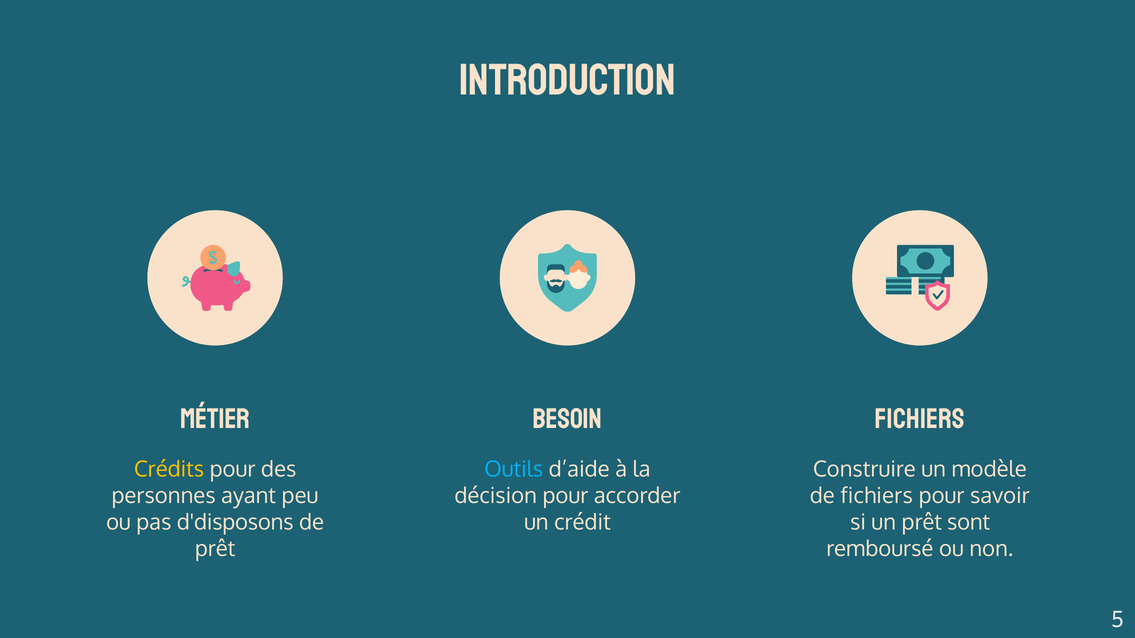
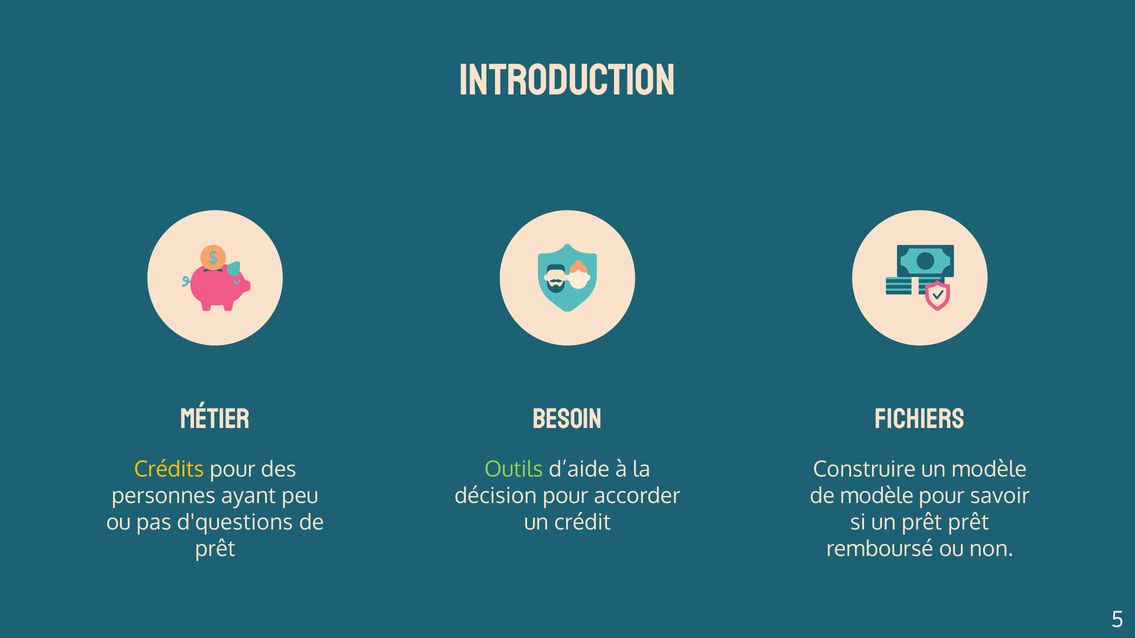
Outils colour: light blue -> light green (514, 470)
de fichiers: fichiers -> modèle (877, 497)
d'disposons: d'disposons -> d'questions (235, 523)
prêt sont: sont -> prêt (968, 523)
